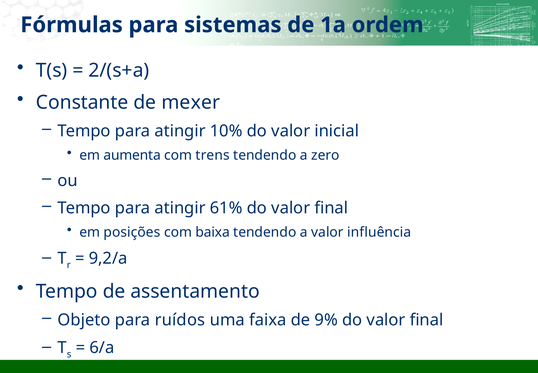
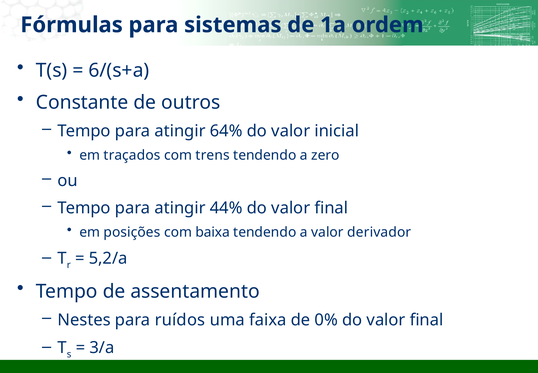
2/(s+a: 2/(s+a -> 6/(s+a (119, 71)
mexer: mexer -> outros (191, 102)
10%: 10% -> 64% (226, 131)
aumenta: aumenta -> traçados (132, 155)
61%: 61% -> 44% (226, 208)
influência: influência -> derivador (379, 232)
9,2/a: 9,2/a -> 5,2/a (108, 258)
Objeto: Objeto -> Nestes (84, 320)
9%: 9% -> 0% (326, 320)
6/a: 6/a -> 3/a (102, 347)
